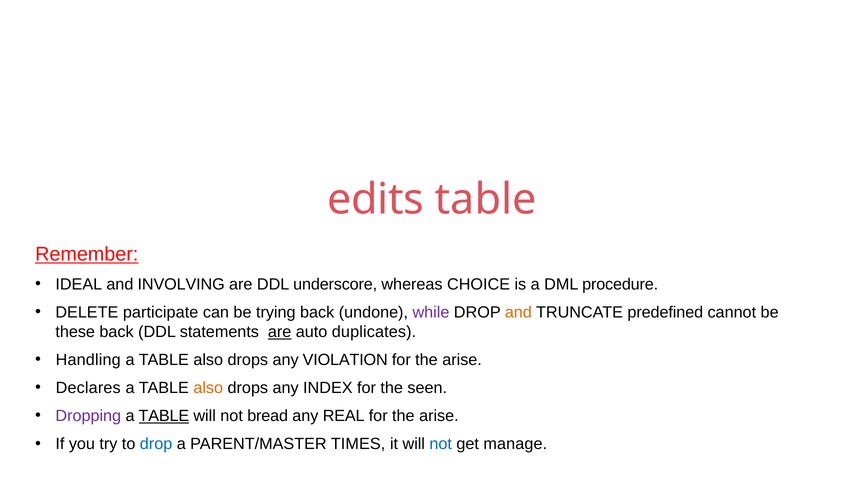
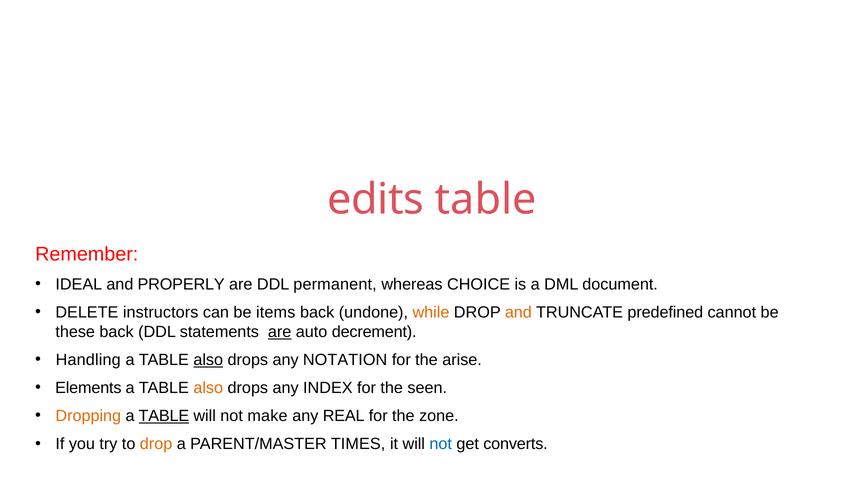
Remember underline: present -> none (87, 254)
INVOLVING: INVOLVING -> PROPERLY (181, 284)
underscore: underscore -> permanent (335, 284)
procedure: procedure -> document (620, 284)
participate: participate -> instructors (161, 312)
trying: trying -> items (276, 312)
while colour: purple -> orange (431, 312)
duplicates: duplicates -> decrement (374, 332)
also underline: none -> present (208, 360)
VIOLATION: VIOLATION -> NOTATION (345, 360)
Declares: Declares -> Elements (88, 388)
Dropping colour: purple -> orange (88, 416)
bread: bread -> make (267, 416)
arise: arise -> zone (439, 416)
drop colour: blue -> orange (156, 444)
manage: manage -> converts (515, 444)
